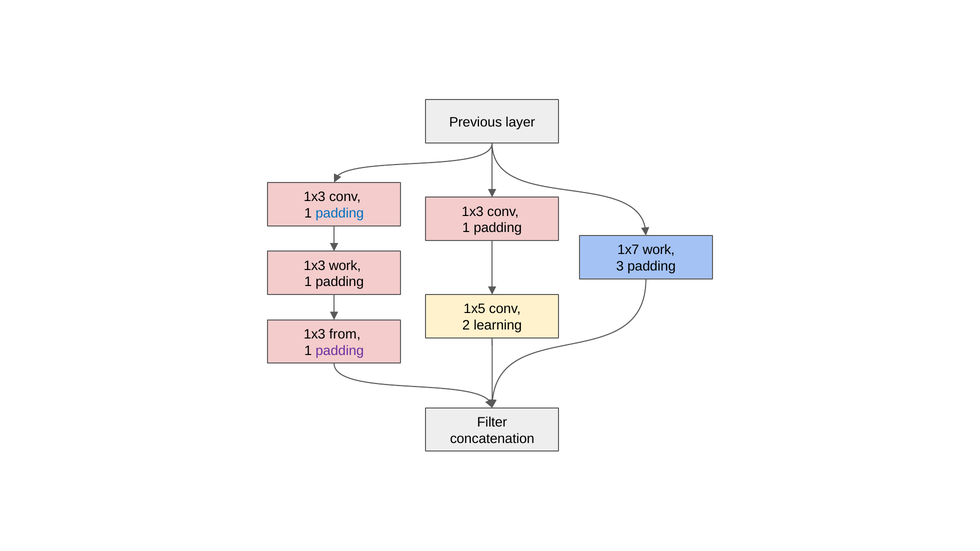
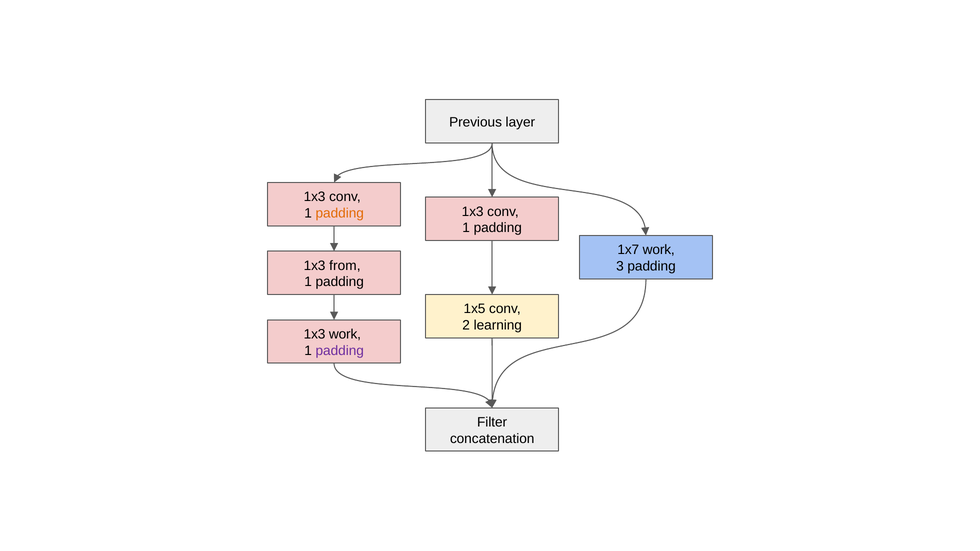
padding colour: blue -> orange (340, 213)
1x3 work: work -> from (345, 266)
1x3 from: from -> work (345, 334)
